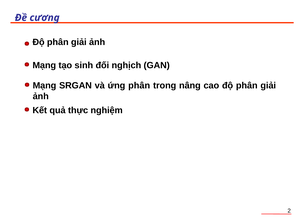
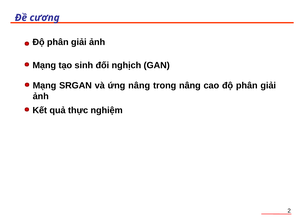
ứng phân: phân -> nâng (139, 86)
